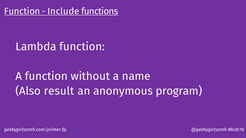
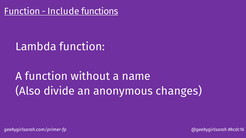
result: result -> divide (59, 91)
program: program -> changes (179, 91)
